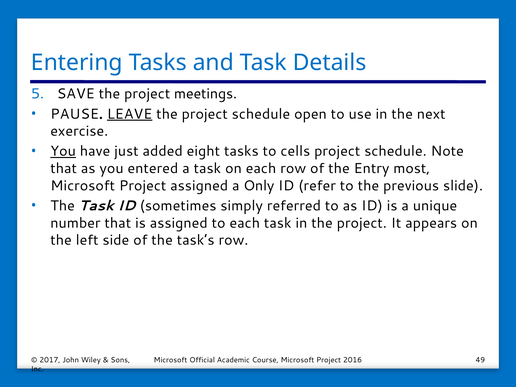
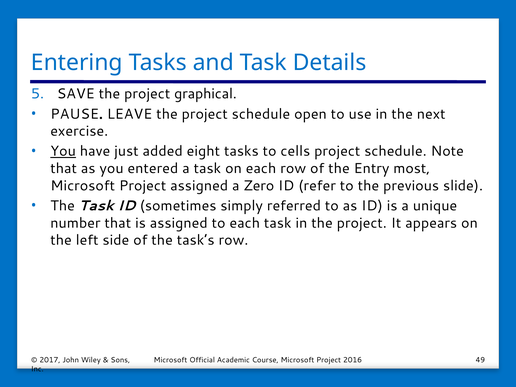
meetings: meetings -> graphical (205, 94)
LEAVE underline: present -> none (130, 114)
Only: Only -> Zero (259, 186)
